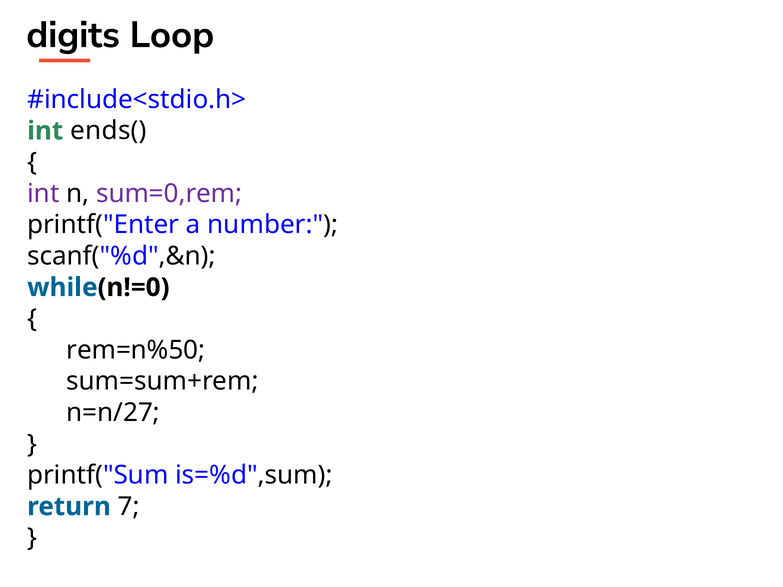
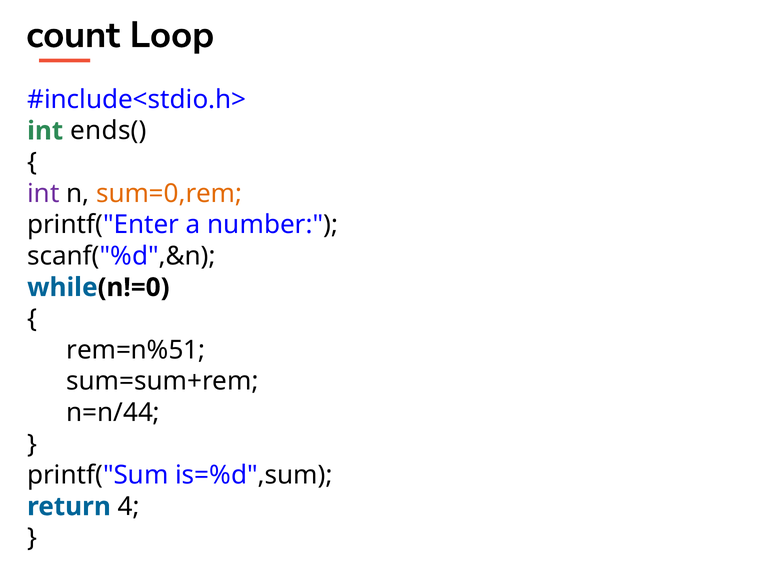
digits: digits -> count (73, 35)
sum=0,rem colour: purple -> orange (169, 194)
rem=n%50: rem=n%50 -> rem=n%51 (136, 350)
n=n/27: n=n/27 -> n=n/44 (113, 413)
7: 7 -> 4 (129, 507)
